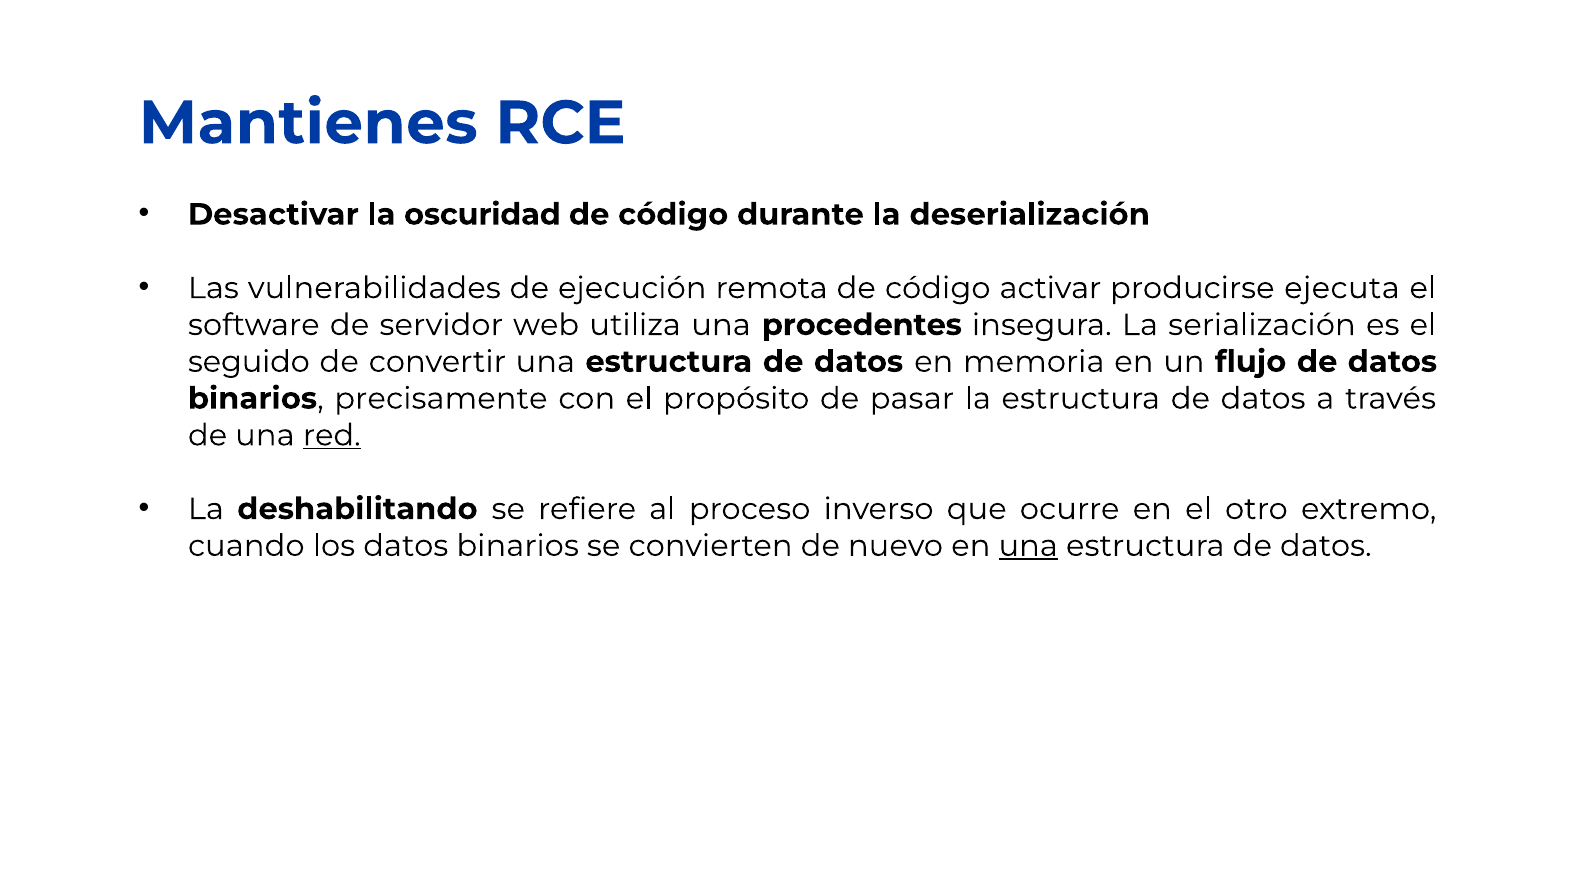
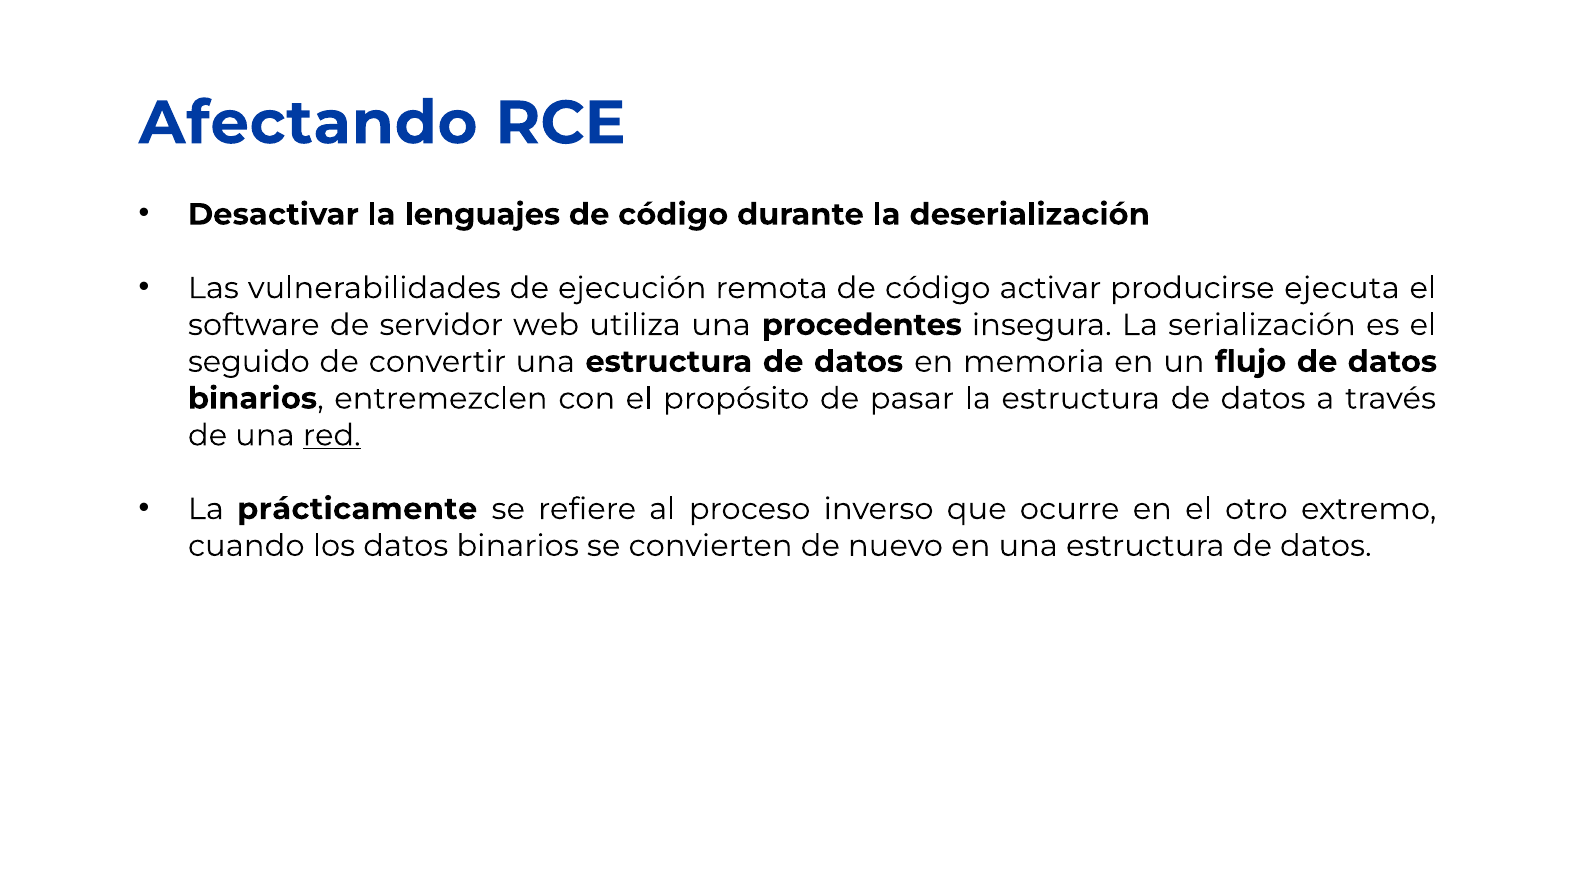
Mantienes: Mantienes -> Afectando (308, 123)
oscuridad: oscuridad -> lenguajes (482, 214)
precisamente: precisamente -> entremezclen (441, 398)
deshabilitando: deshabilitando -> prácticamente (357, 509)
una underline: present -> none (1028, 546)
